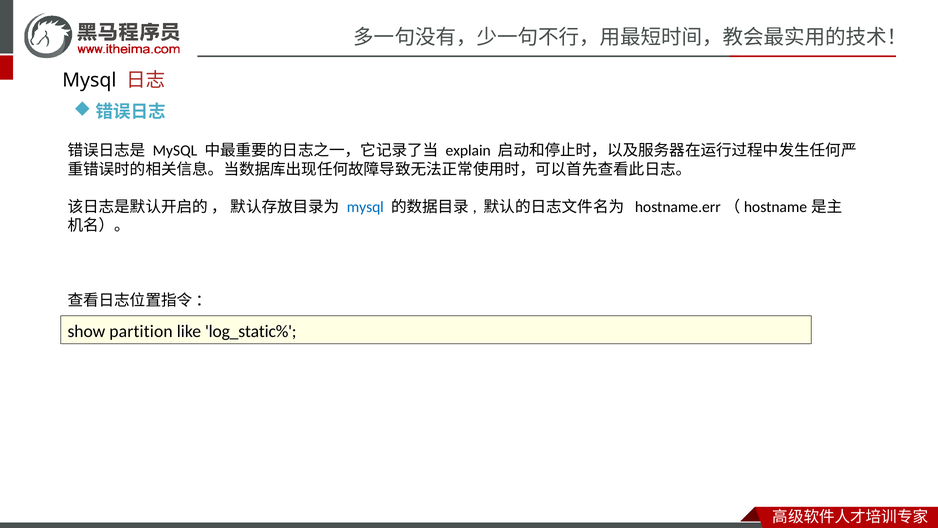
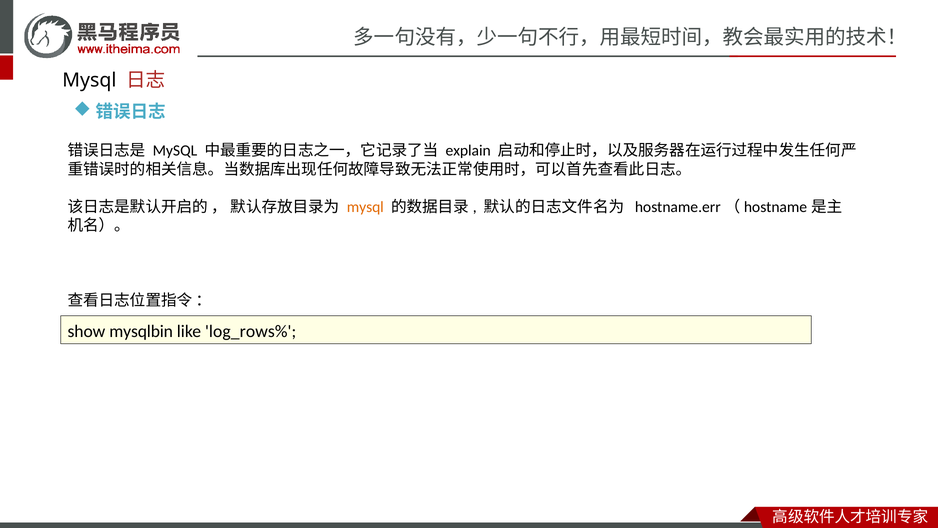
mysql colour: blue -> orange (365, 207)
partition: partition -> mysqlbin (141, 331)
log_static%: log_static% -> log_rows% (251, 331)
